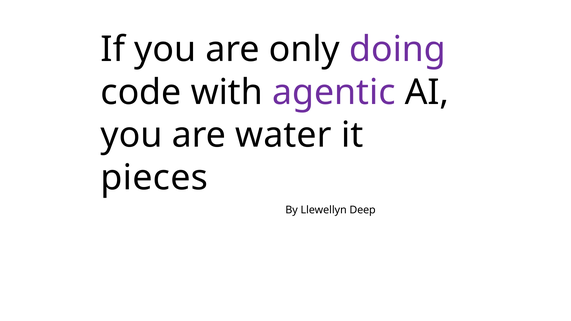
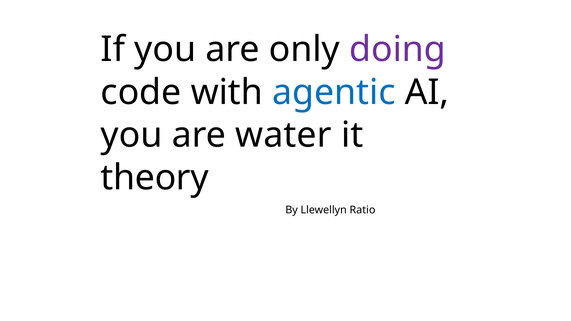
agentic colour: purple -> blue (334, 92)
pieces: pieces -> theory (155, 178)
Deep: Deep -> Ratio (362, 210)
